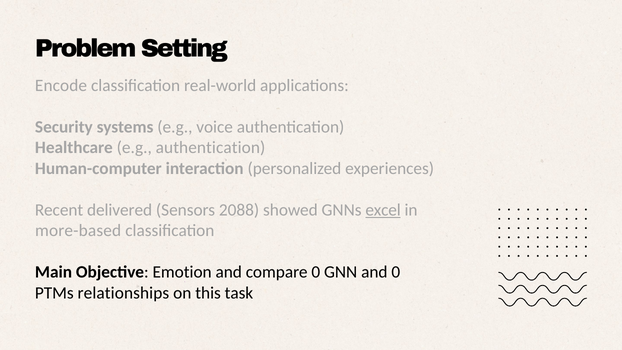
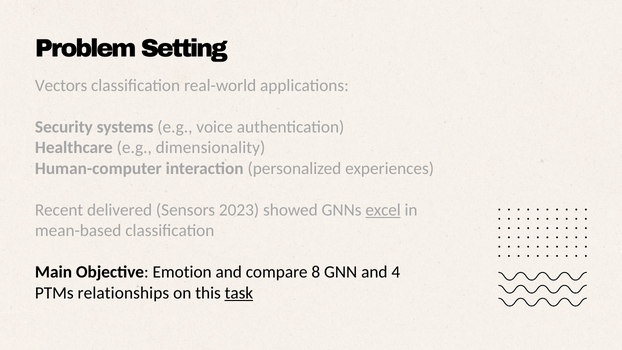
Encode: Encode -> Vectors (61, 85)
e.g authentication: authentication -> dimensionality (211, 148)
2088: 2088 -> 2023 (239, 210)
more-based: more-based -> mean-based (78, 231)
compare 0: 0 -> 8 (316, 272)
and 0: 0 -> 4 (396, 272)
task underline: none -> present (239, 293)
